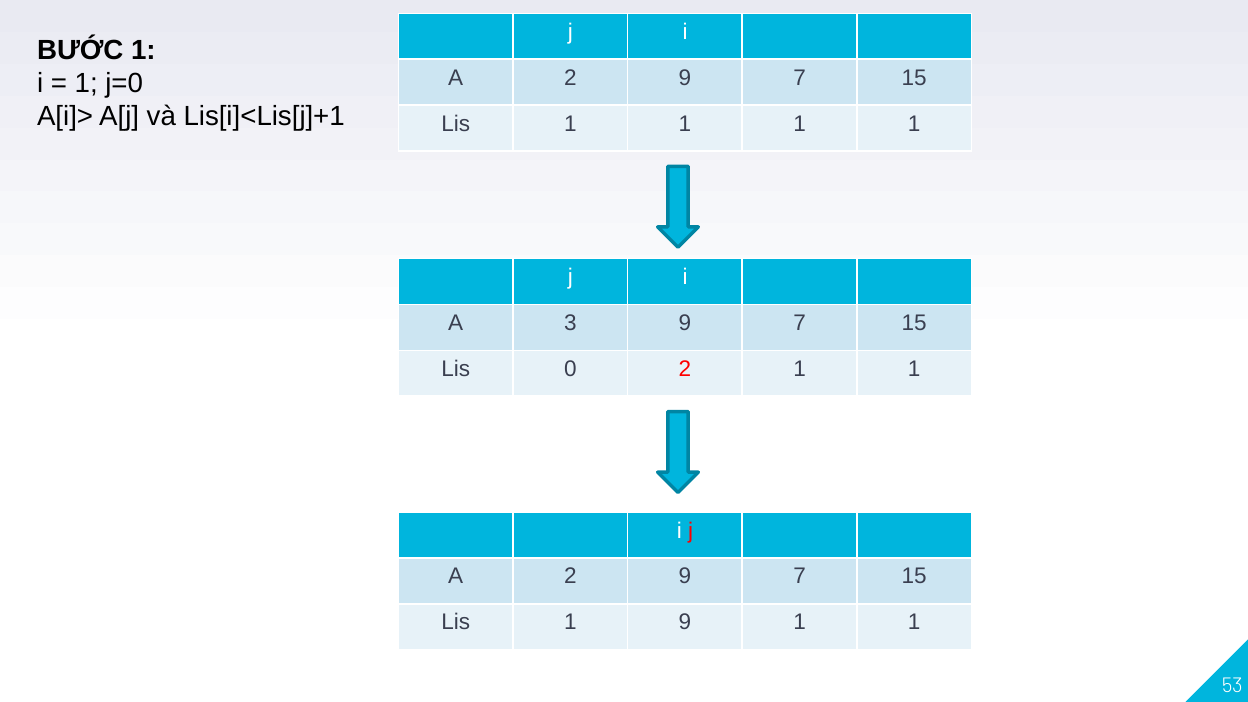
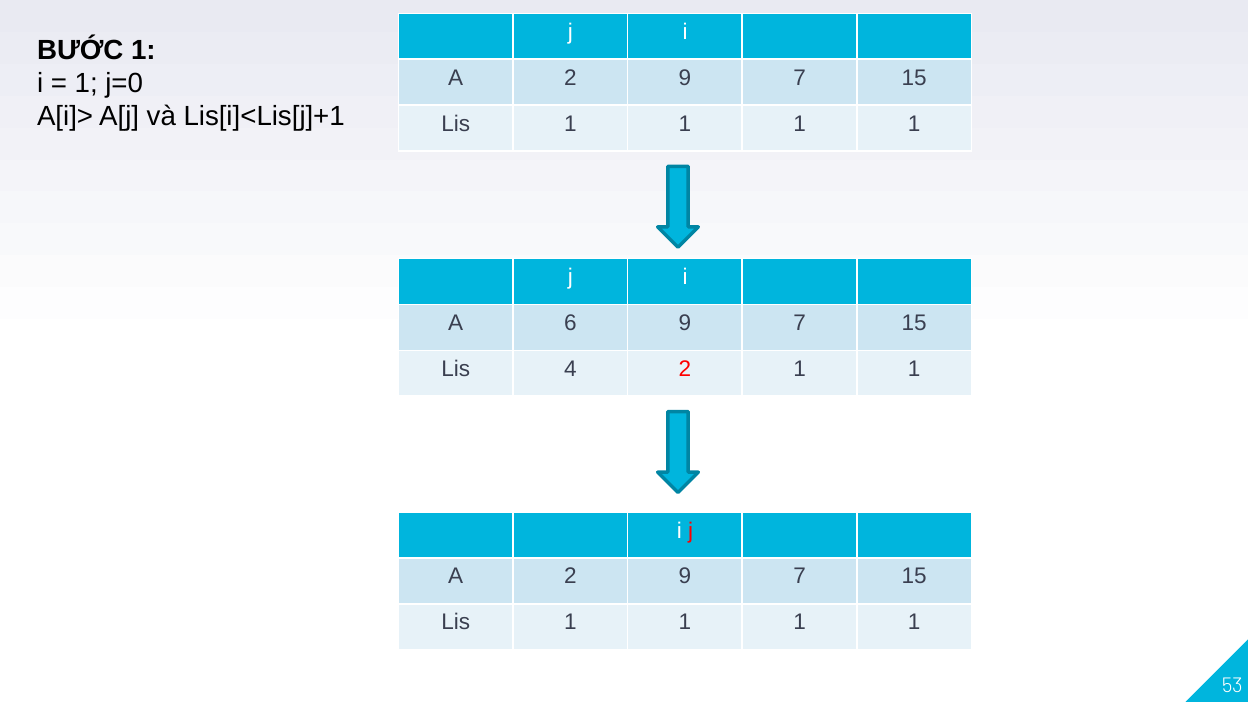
3: 3 -> 6 (570, 323)
0: 0 -> 4 (570, 369)
9: 9 -> 1 (685, 622)
